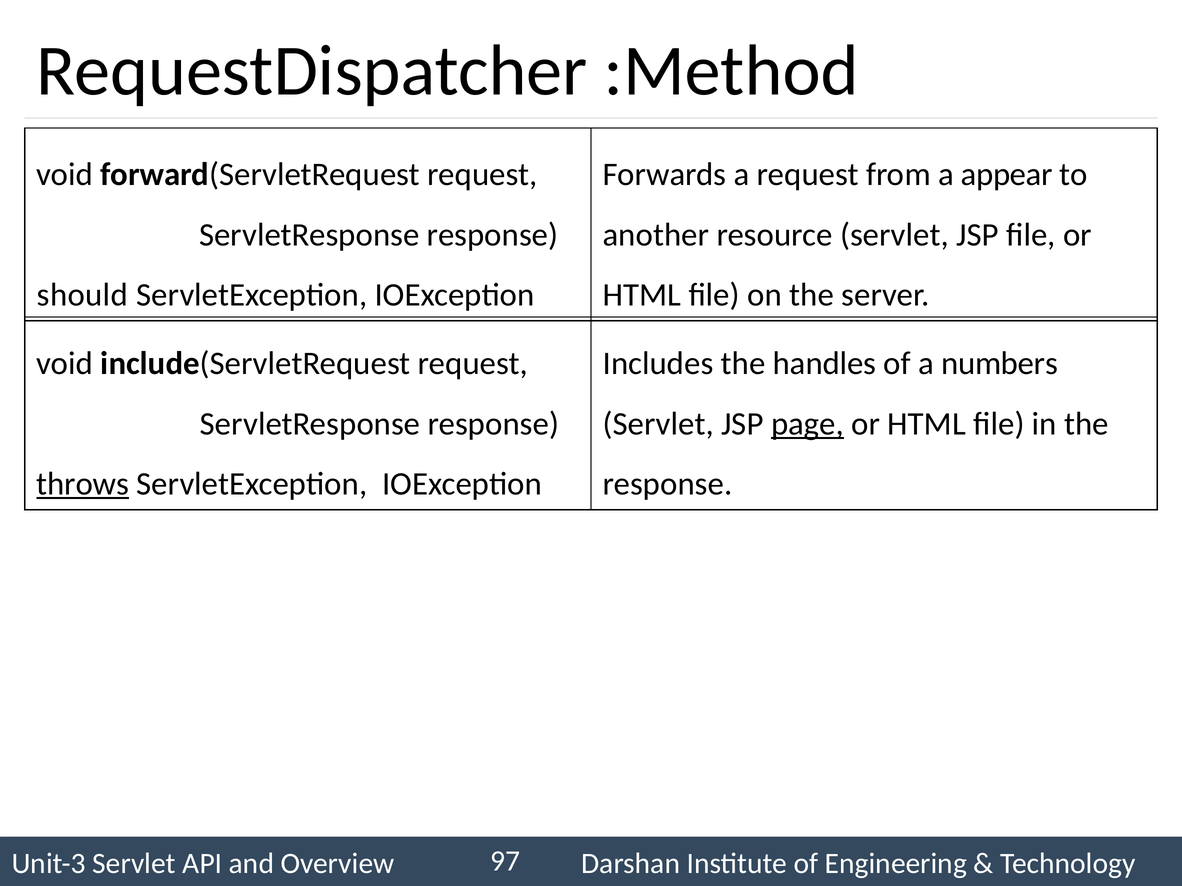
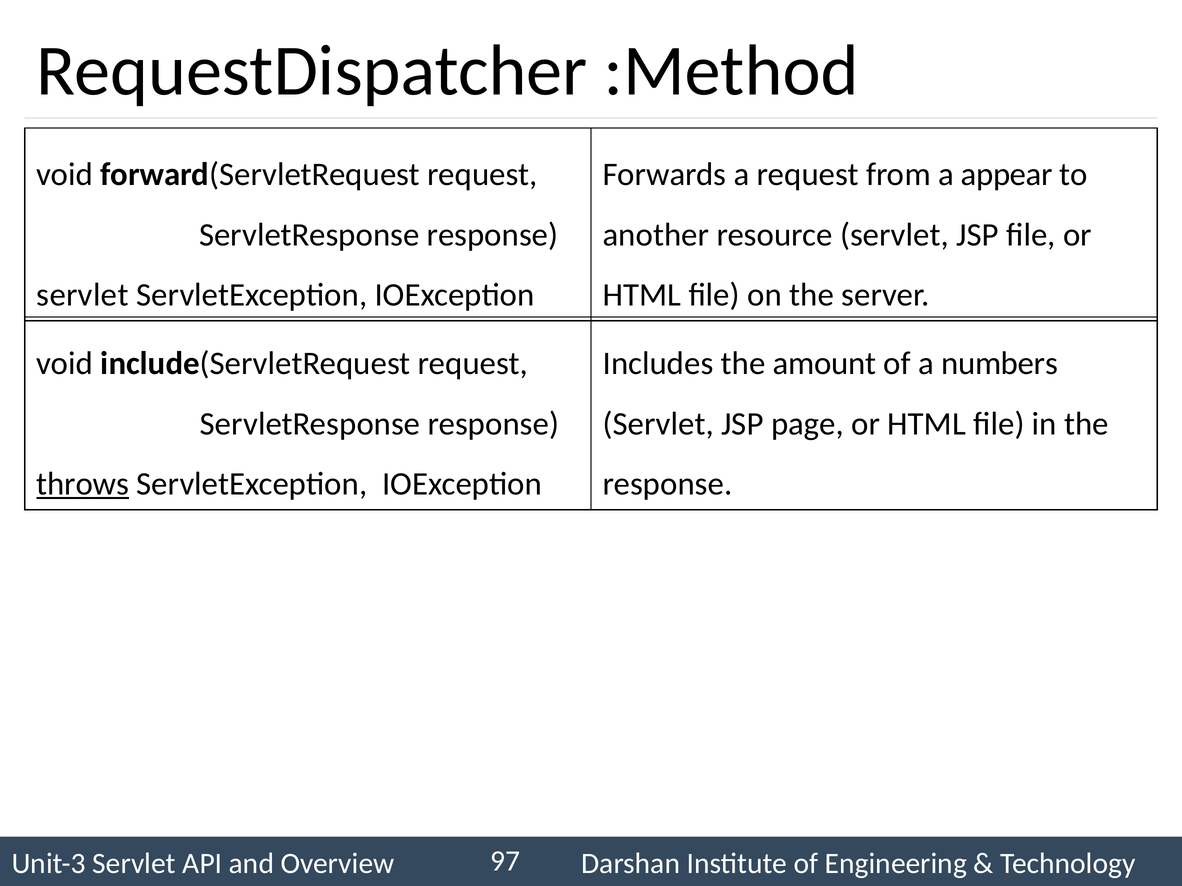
should: should -> servlet (82, 295)
handles: handles -> amount (825, 364)
page underline: present -> none (807, 424)
